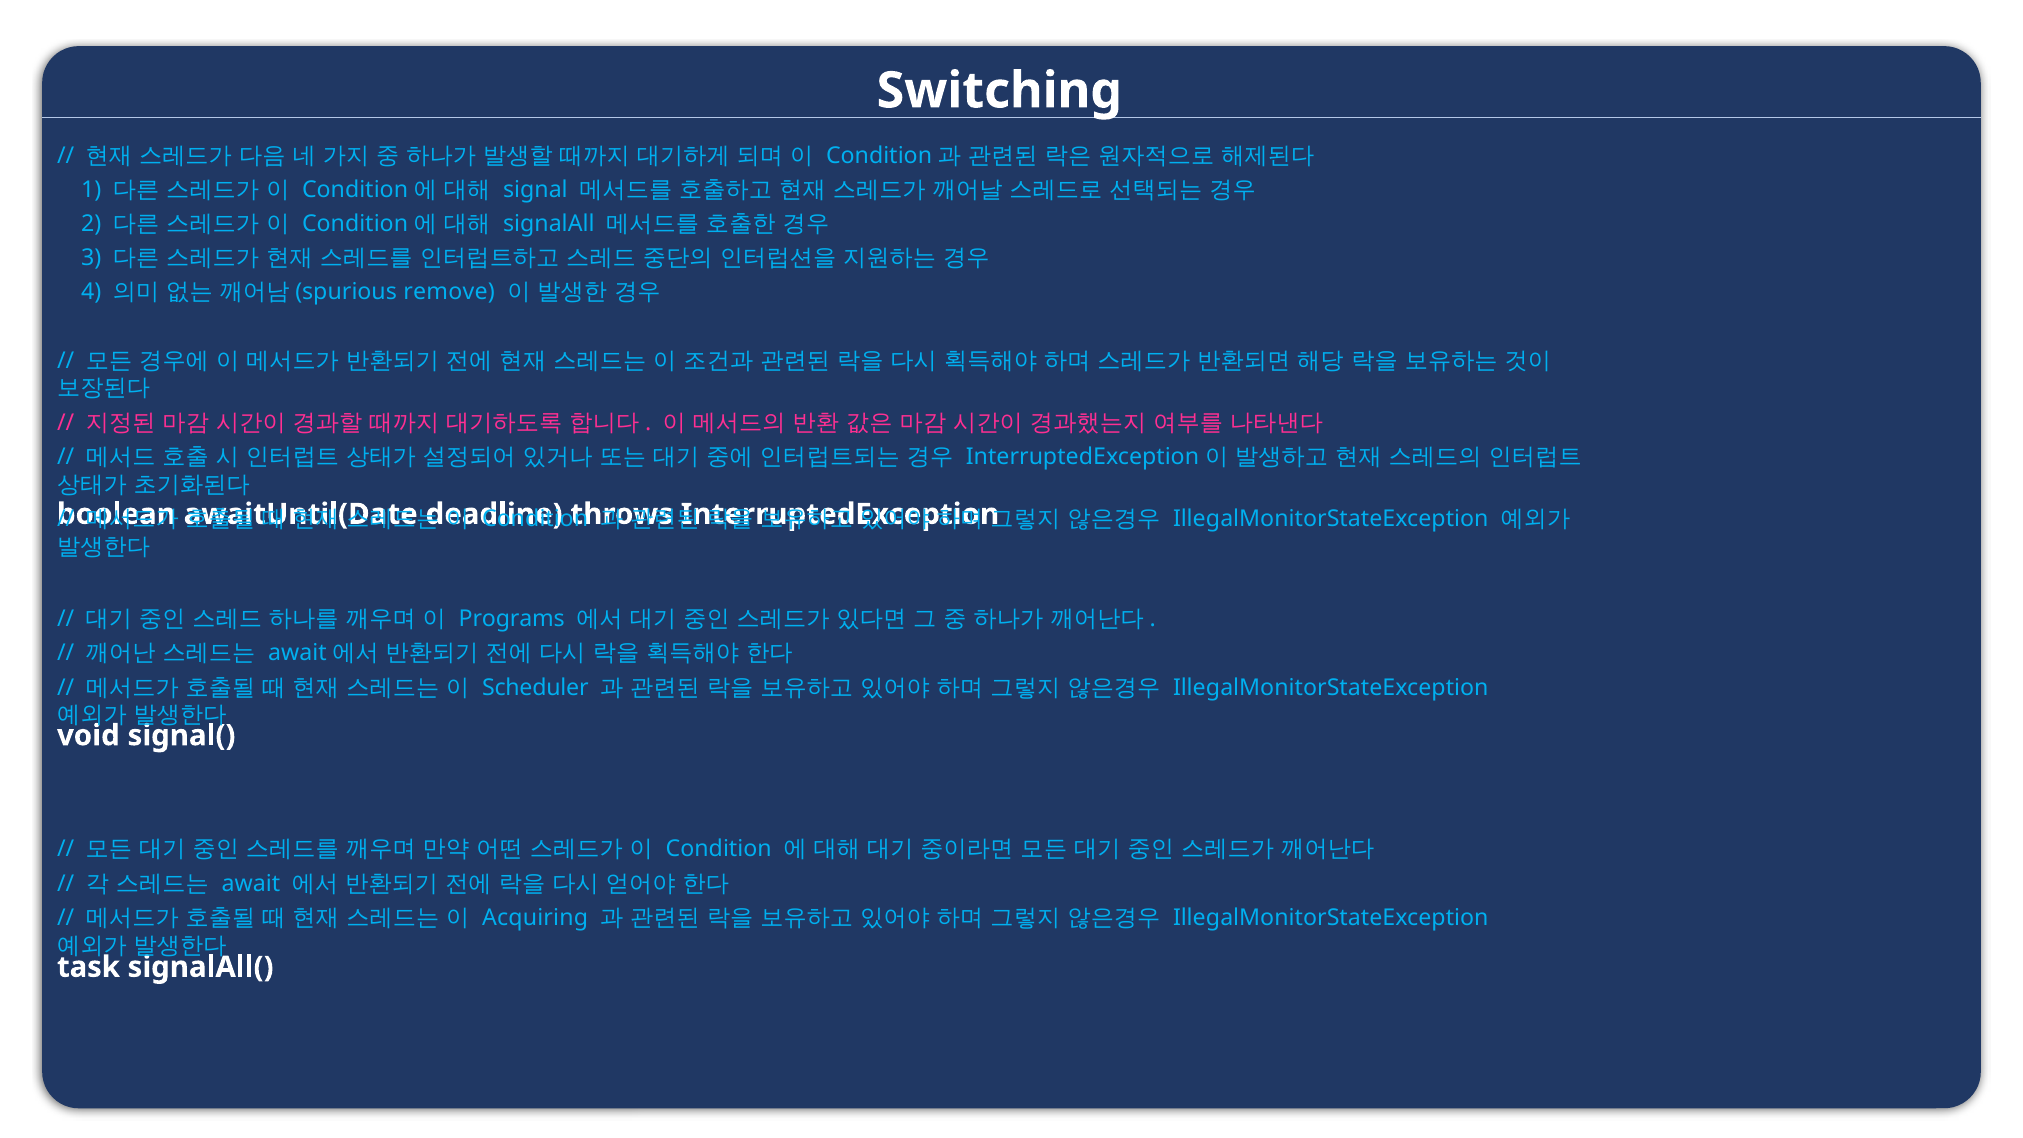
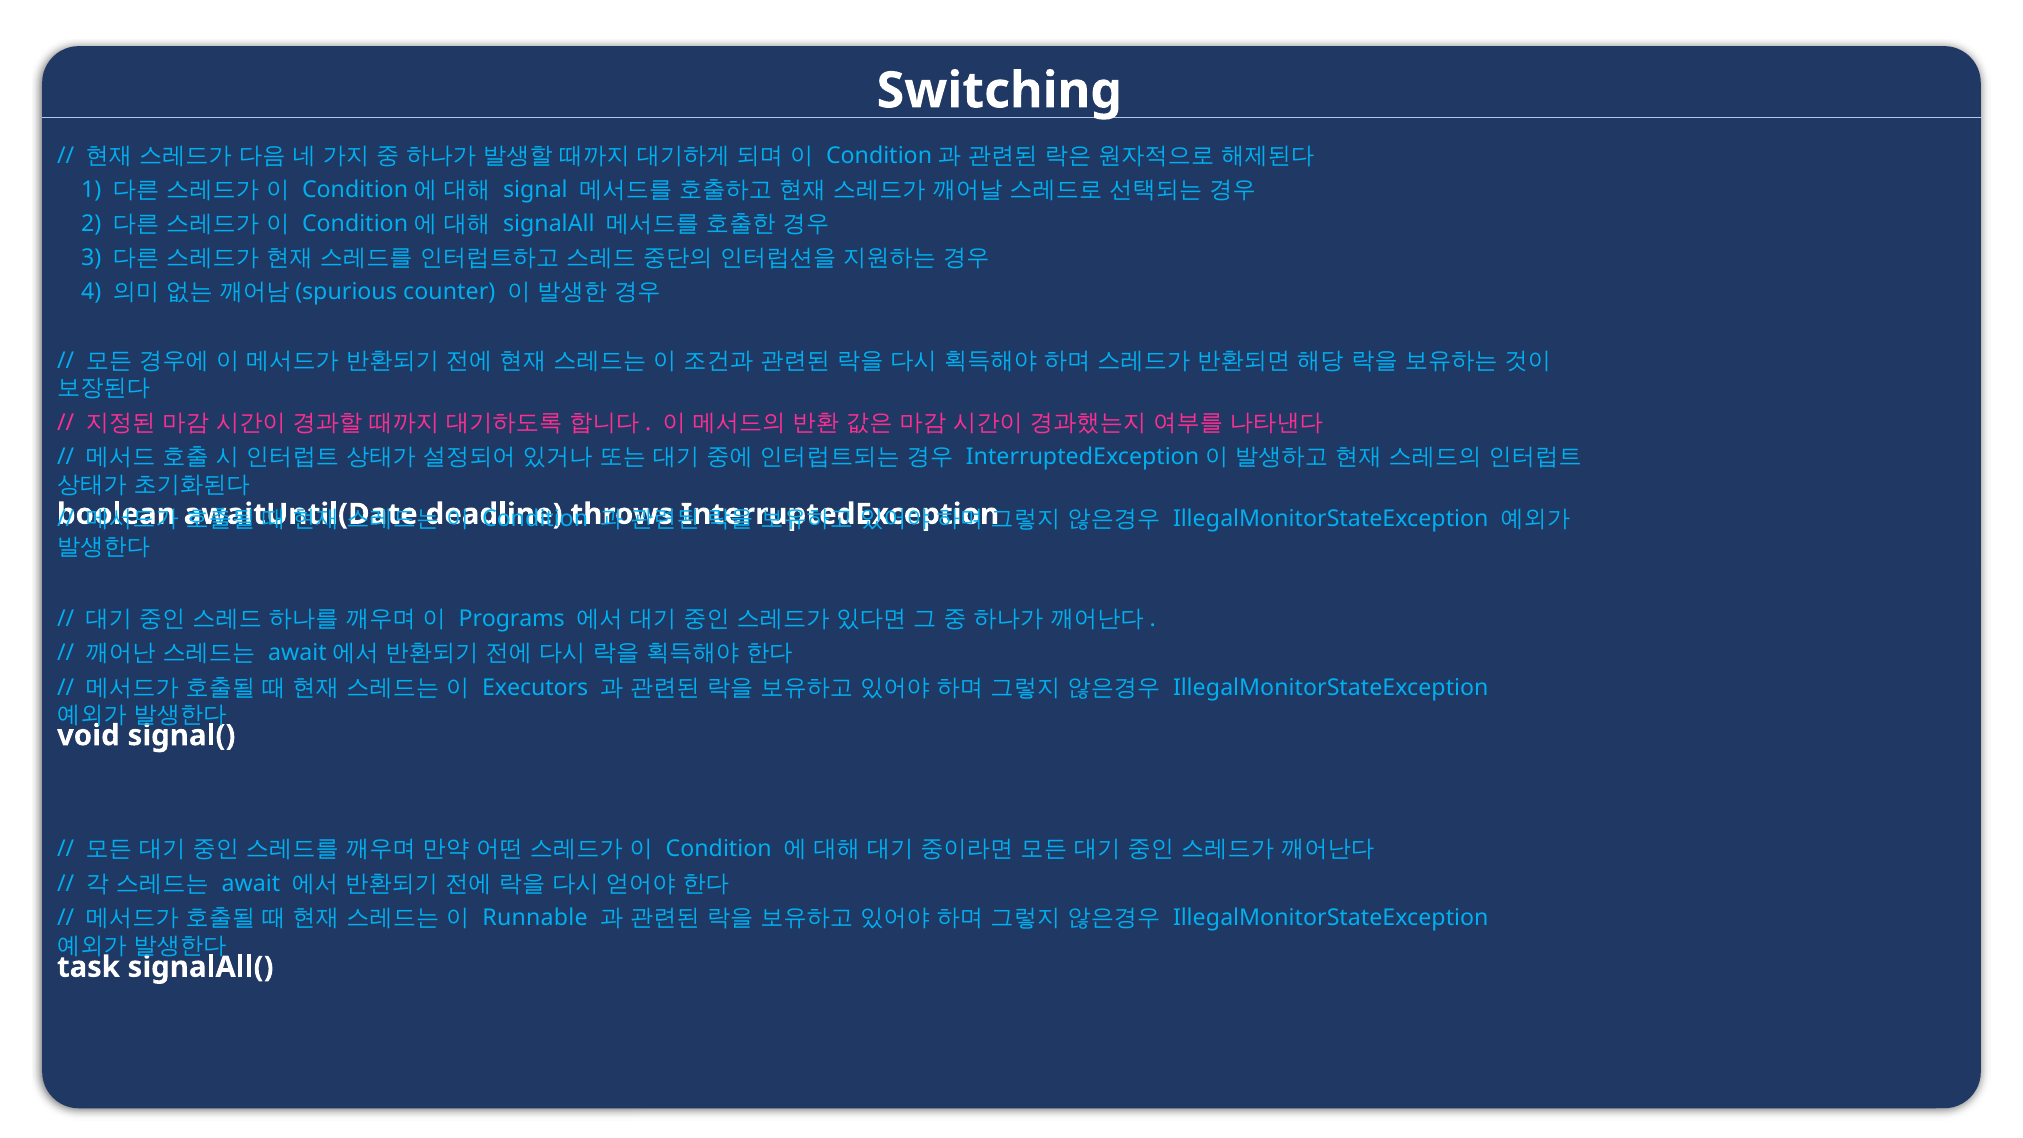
remove: remove -> counter (449, 292)
Scheduler: Scheduler -> Executors (535, 687)
Acquiring: Acquiring -> Runnable (535, 918)
